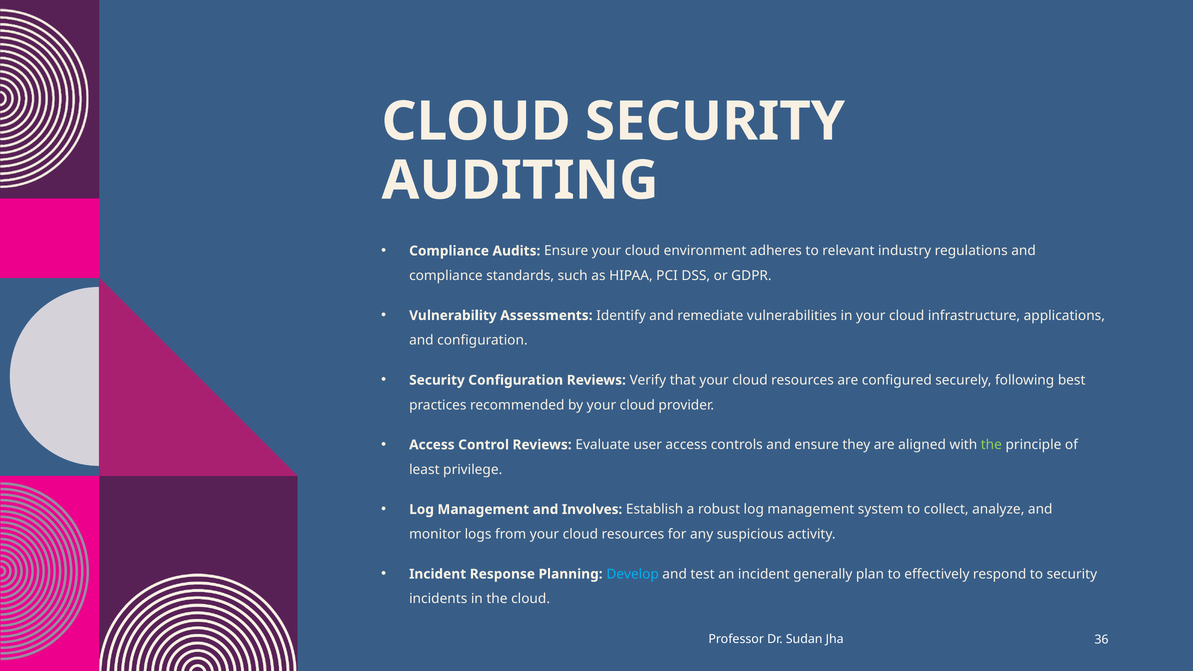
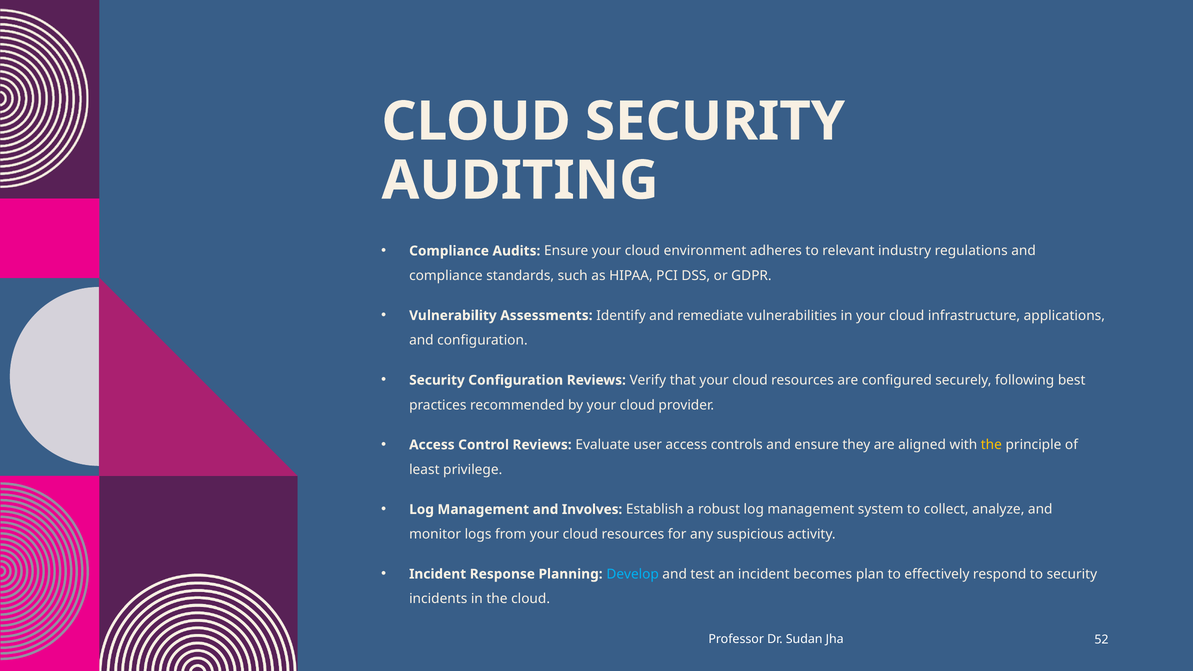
the colour: light green -> yellow (991, 445)
generally: generally -> becomes (823, 574)
36: 36 -> 52 (1101, 640)
